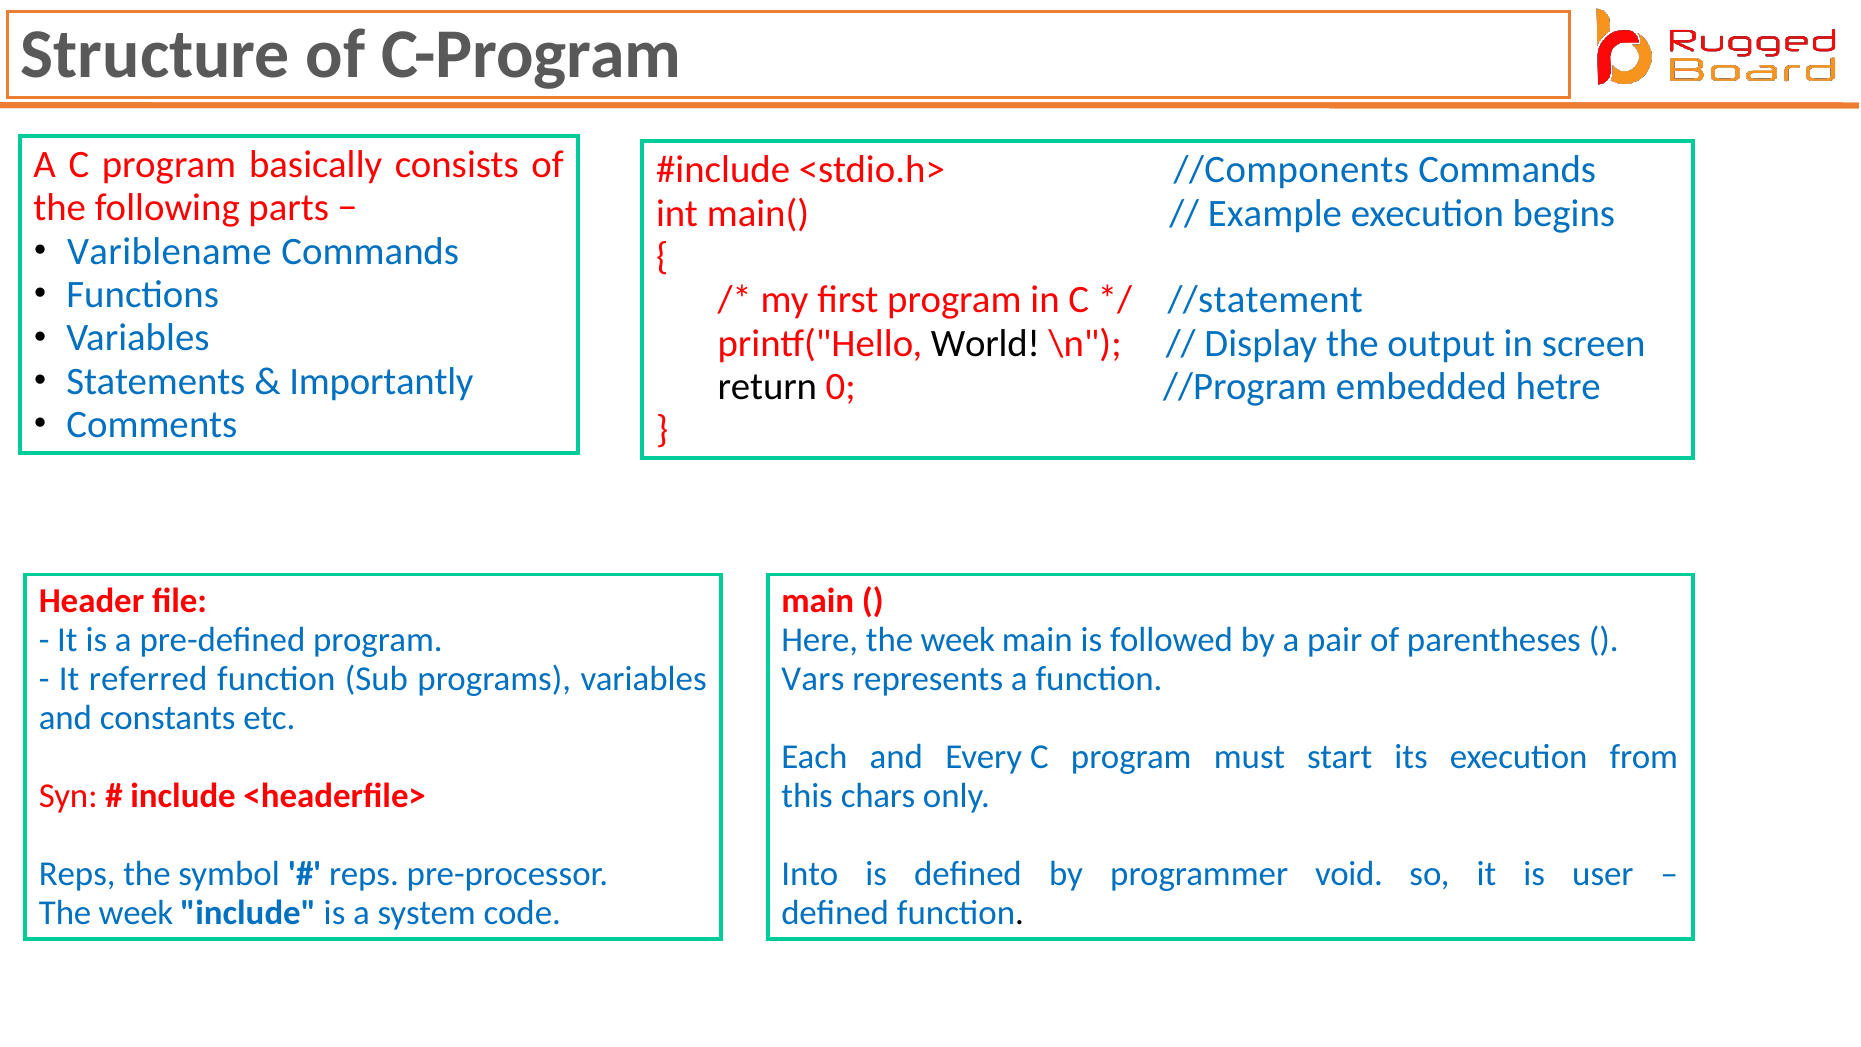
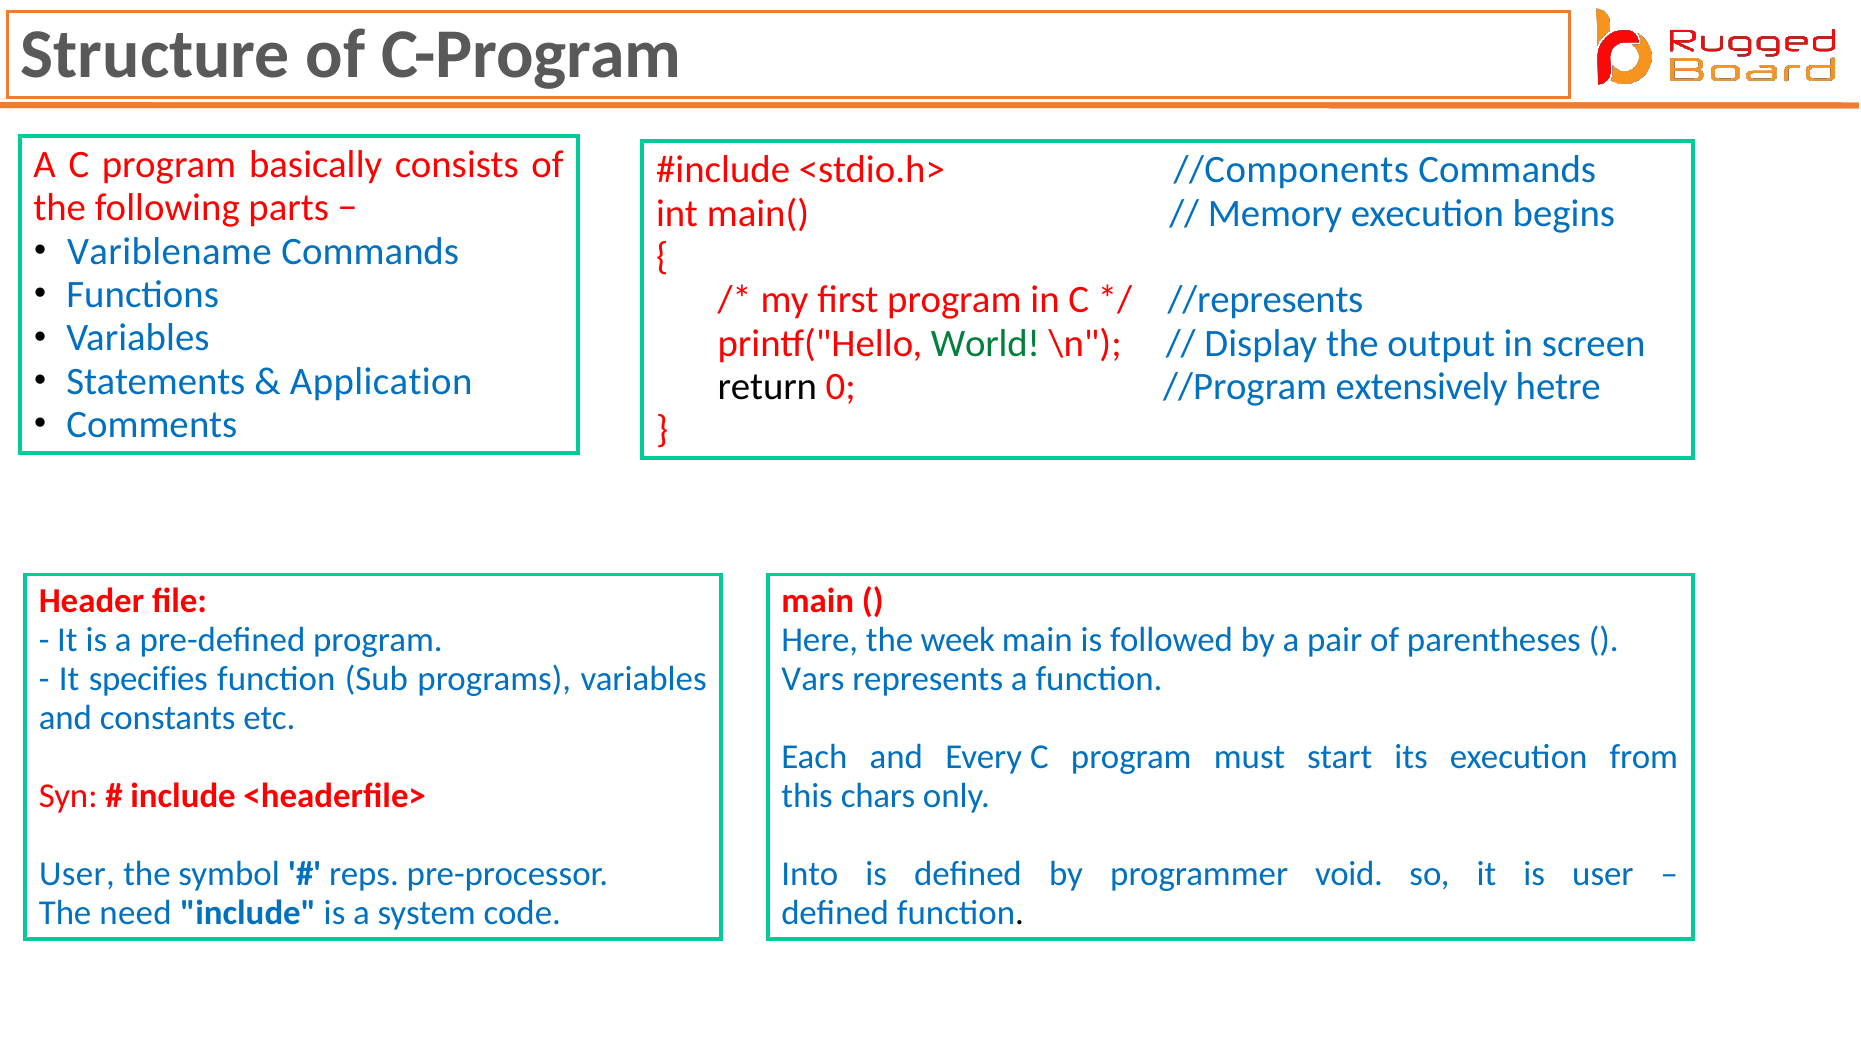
Example: Example -> Memory (1275, 213)
//statement: //statement -> //represents (1266, 300)
World colour: black -> green (985, 343)
Importantly: Importantly -> Application (381, 381)
embedded: embedded -> extensively (1422, 386)
referred: referred -> specifies (148, 679)
Reps: Reps -> User (77, 874)
week: week -> need (136, 912)
